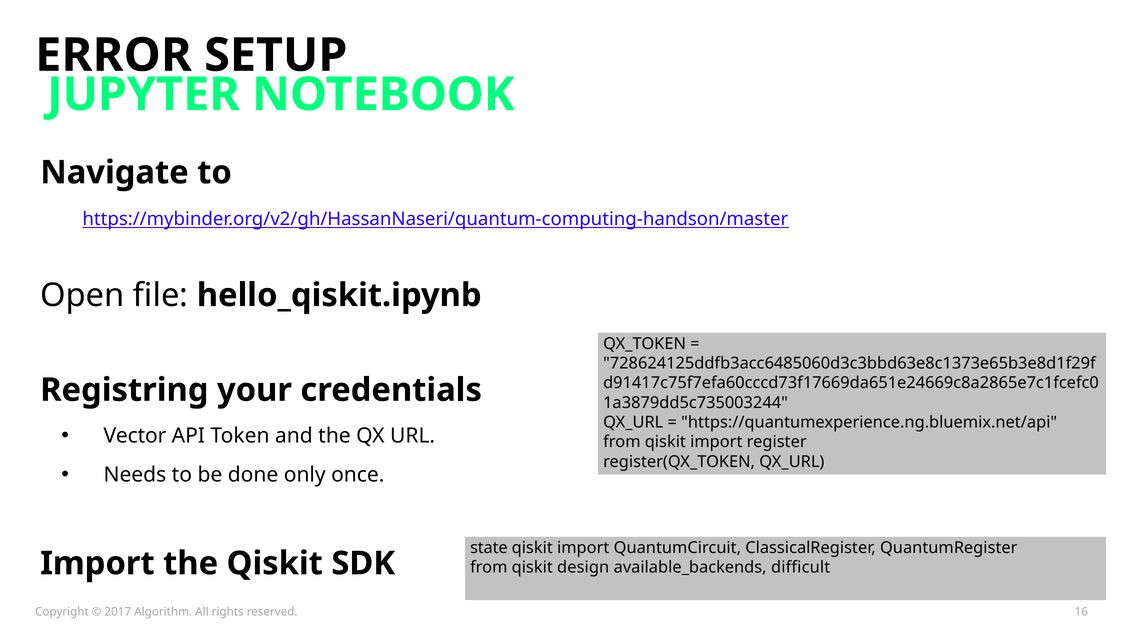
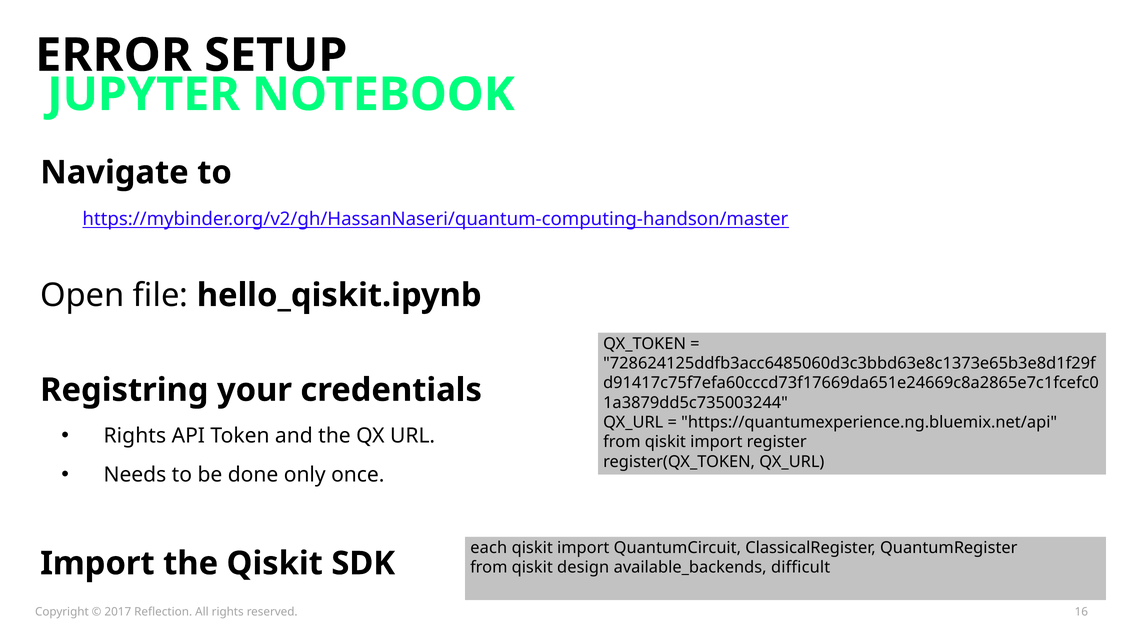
Vector: Vector -> Rights (135, 435)
state: state -> each (489, 548)
Algorithm: Algorithm -> Reflection (163, 611)
